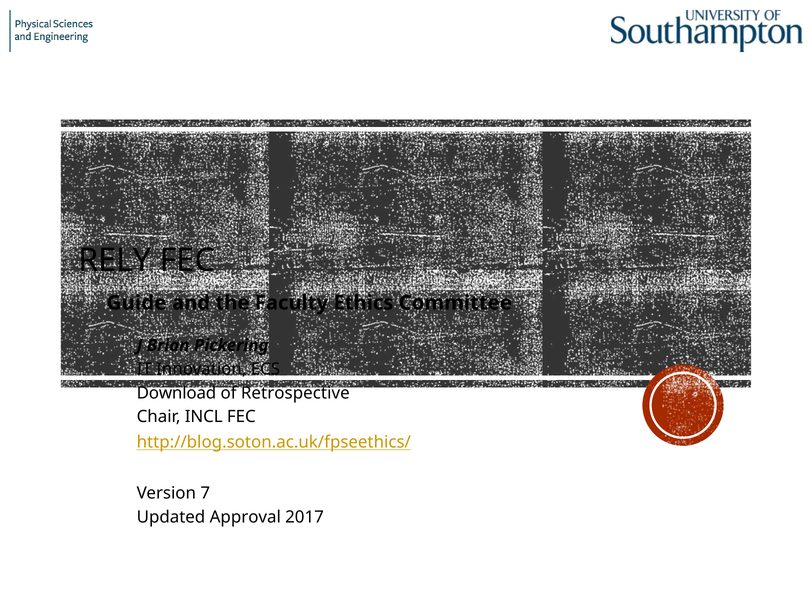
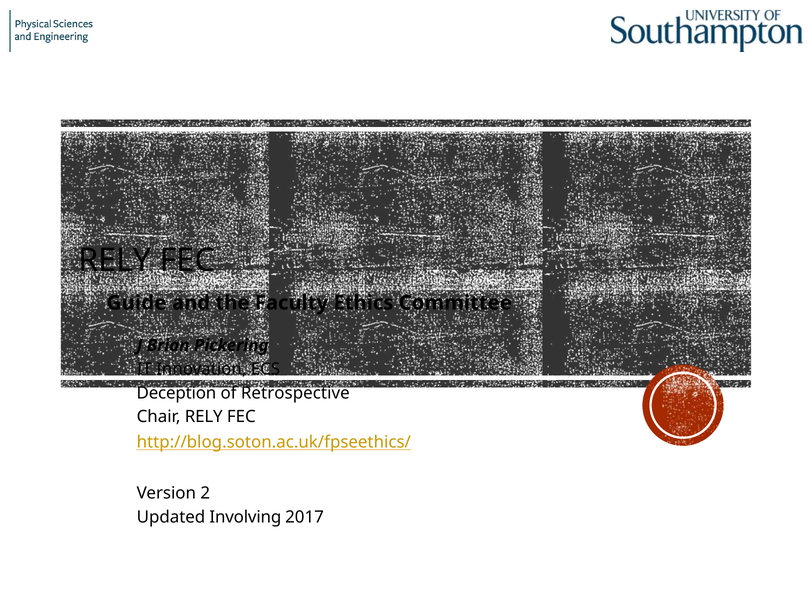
Download: Download -> Deception (176, 393)
Chair INCL: INCL -> RELY (204, 417)
7: 7 -> 2 (205, 493)
Approval: Approval -> Involving (245, 517)
